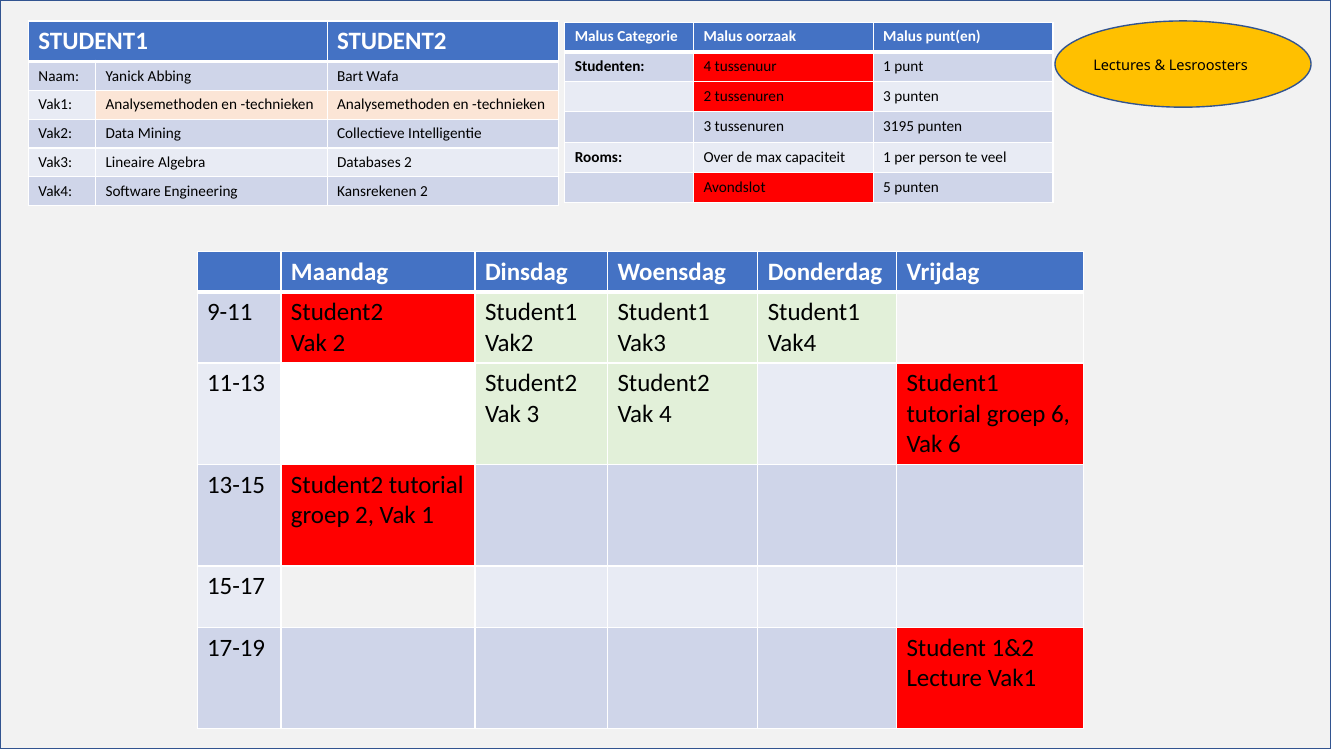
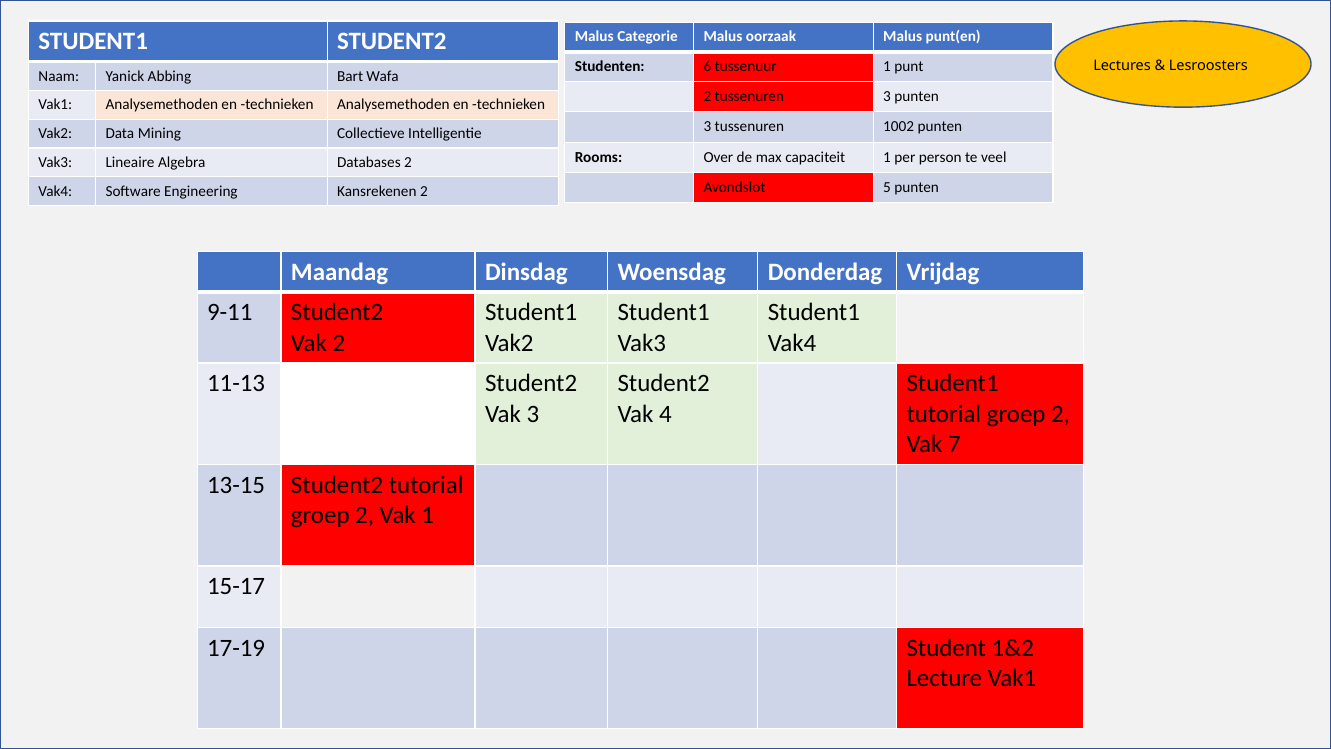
Studenten 4: 4 -> 6 (707, 66)
3195: 3195 -> 1002 (899, 126)
6: 6 -> 2 (1061, 414)
Vak 6: 6 -> 7 (954, 444)
